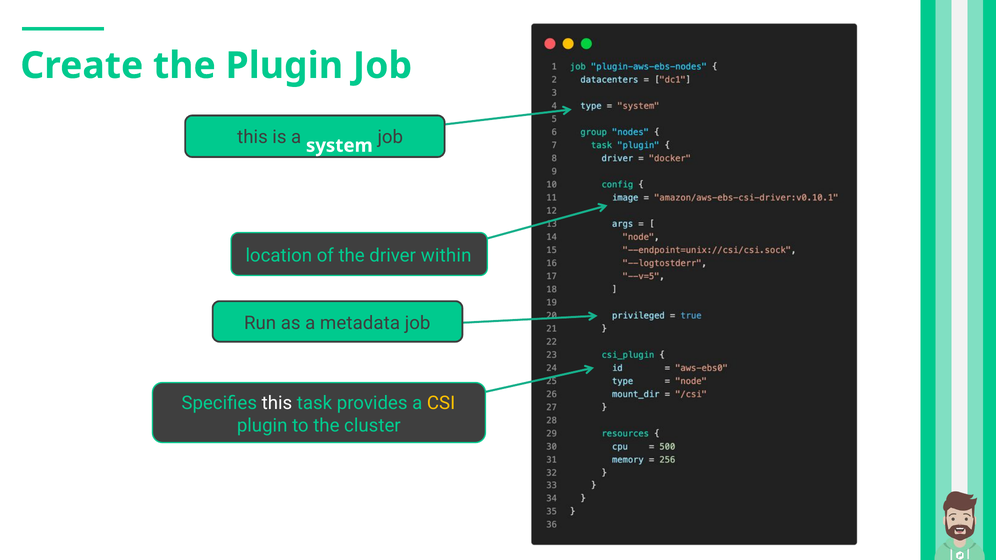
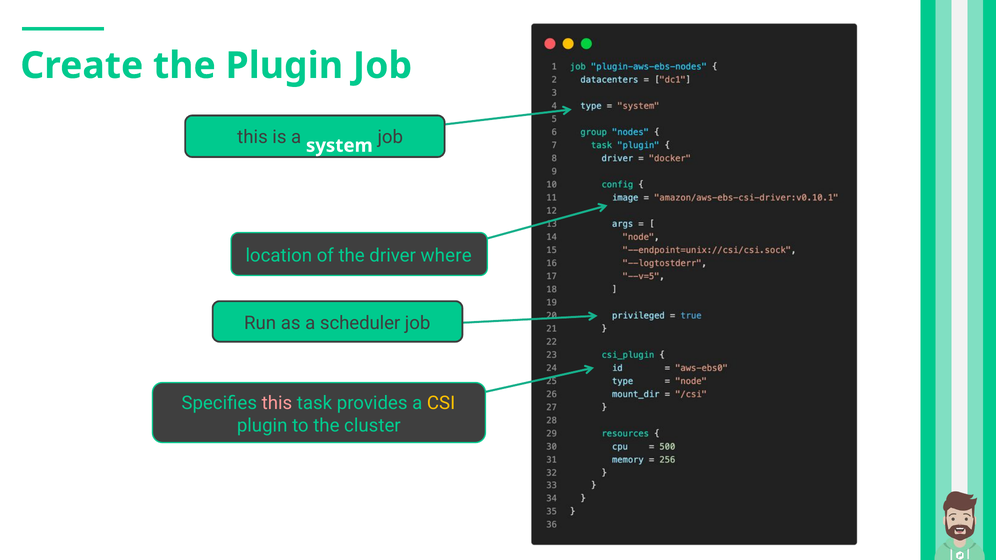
within: within -> where (446, 256)
metadata: metadata -> scheduler (360, 323)
this colour: white -> pink (277, 403)
